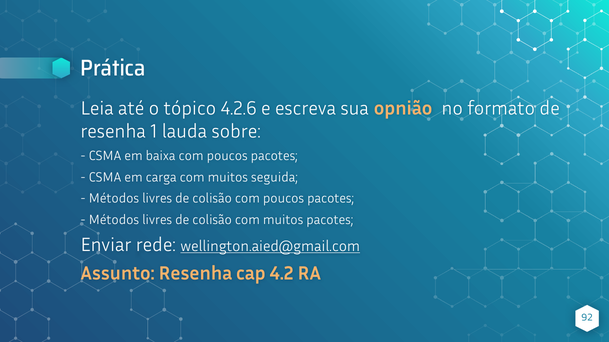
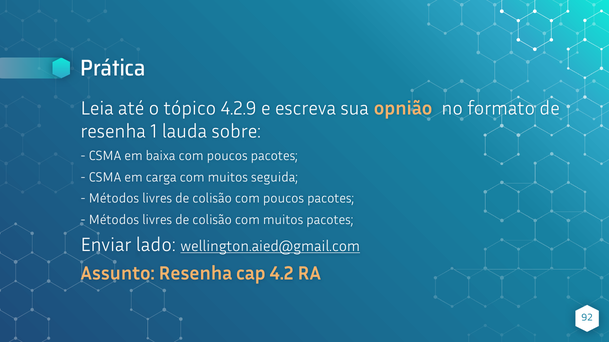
4.2.6: 4.2.6 -> 4.2.9 (239, 108)
rede: rede -> lado (156, 245)
